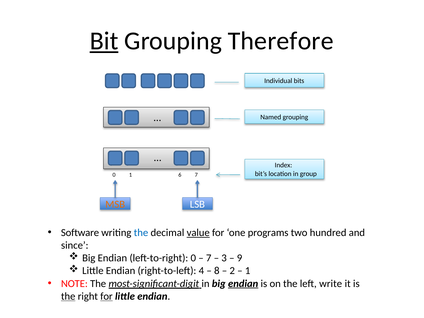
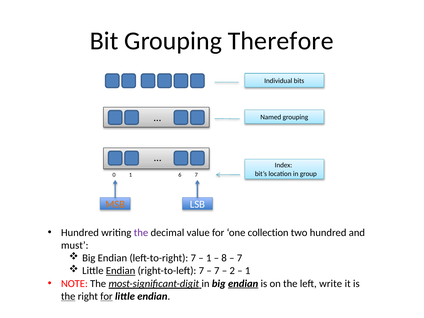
Bit underline: present -> none (104, 41)
Software: Software -> Hundred (80, 233)
the colour: blue -> purple (141, 233)
value underline: present -> none (198, 233)
programs: programs -> collection (268, 233)
since: since -> must (75, 245)
left-to-right 0: 0 -> 7 (193, 258)
7: 7 -> 1 (209, 258)
3: 3 -> 8 (224, 258)
9: 9 -> 7 (240, 258)
Endian underline: none -> present (121, 271)
right-to-left 4: 4 -> 7 (201, 271)
8: 8 -> 7 (217, 271)
